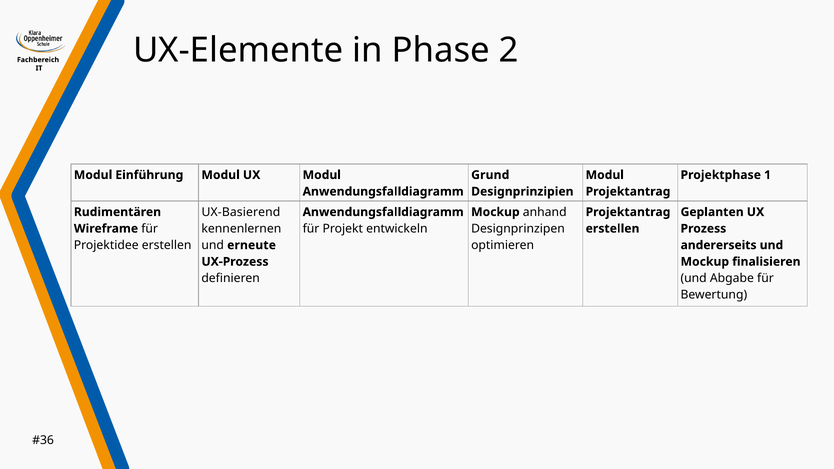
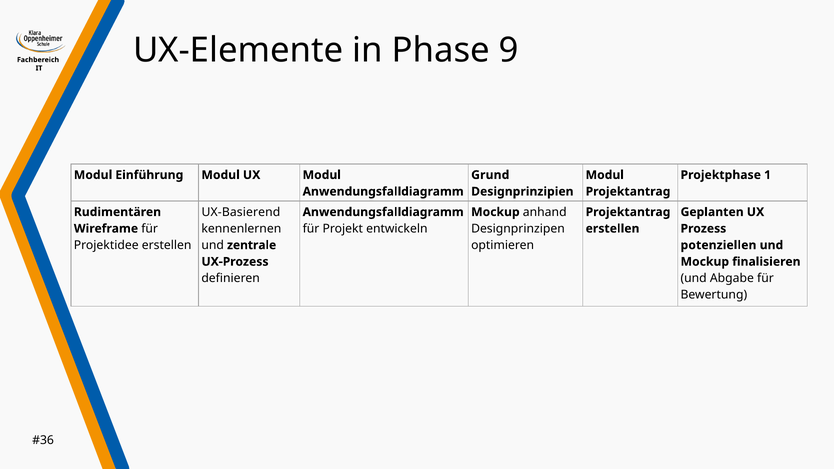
2: 2 -> 9 (509, 50)
erneute: erneute -> zentrale (252, 245)
andererseits: andererseits -> potenziellen (718, 245)
